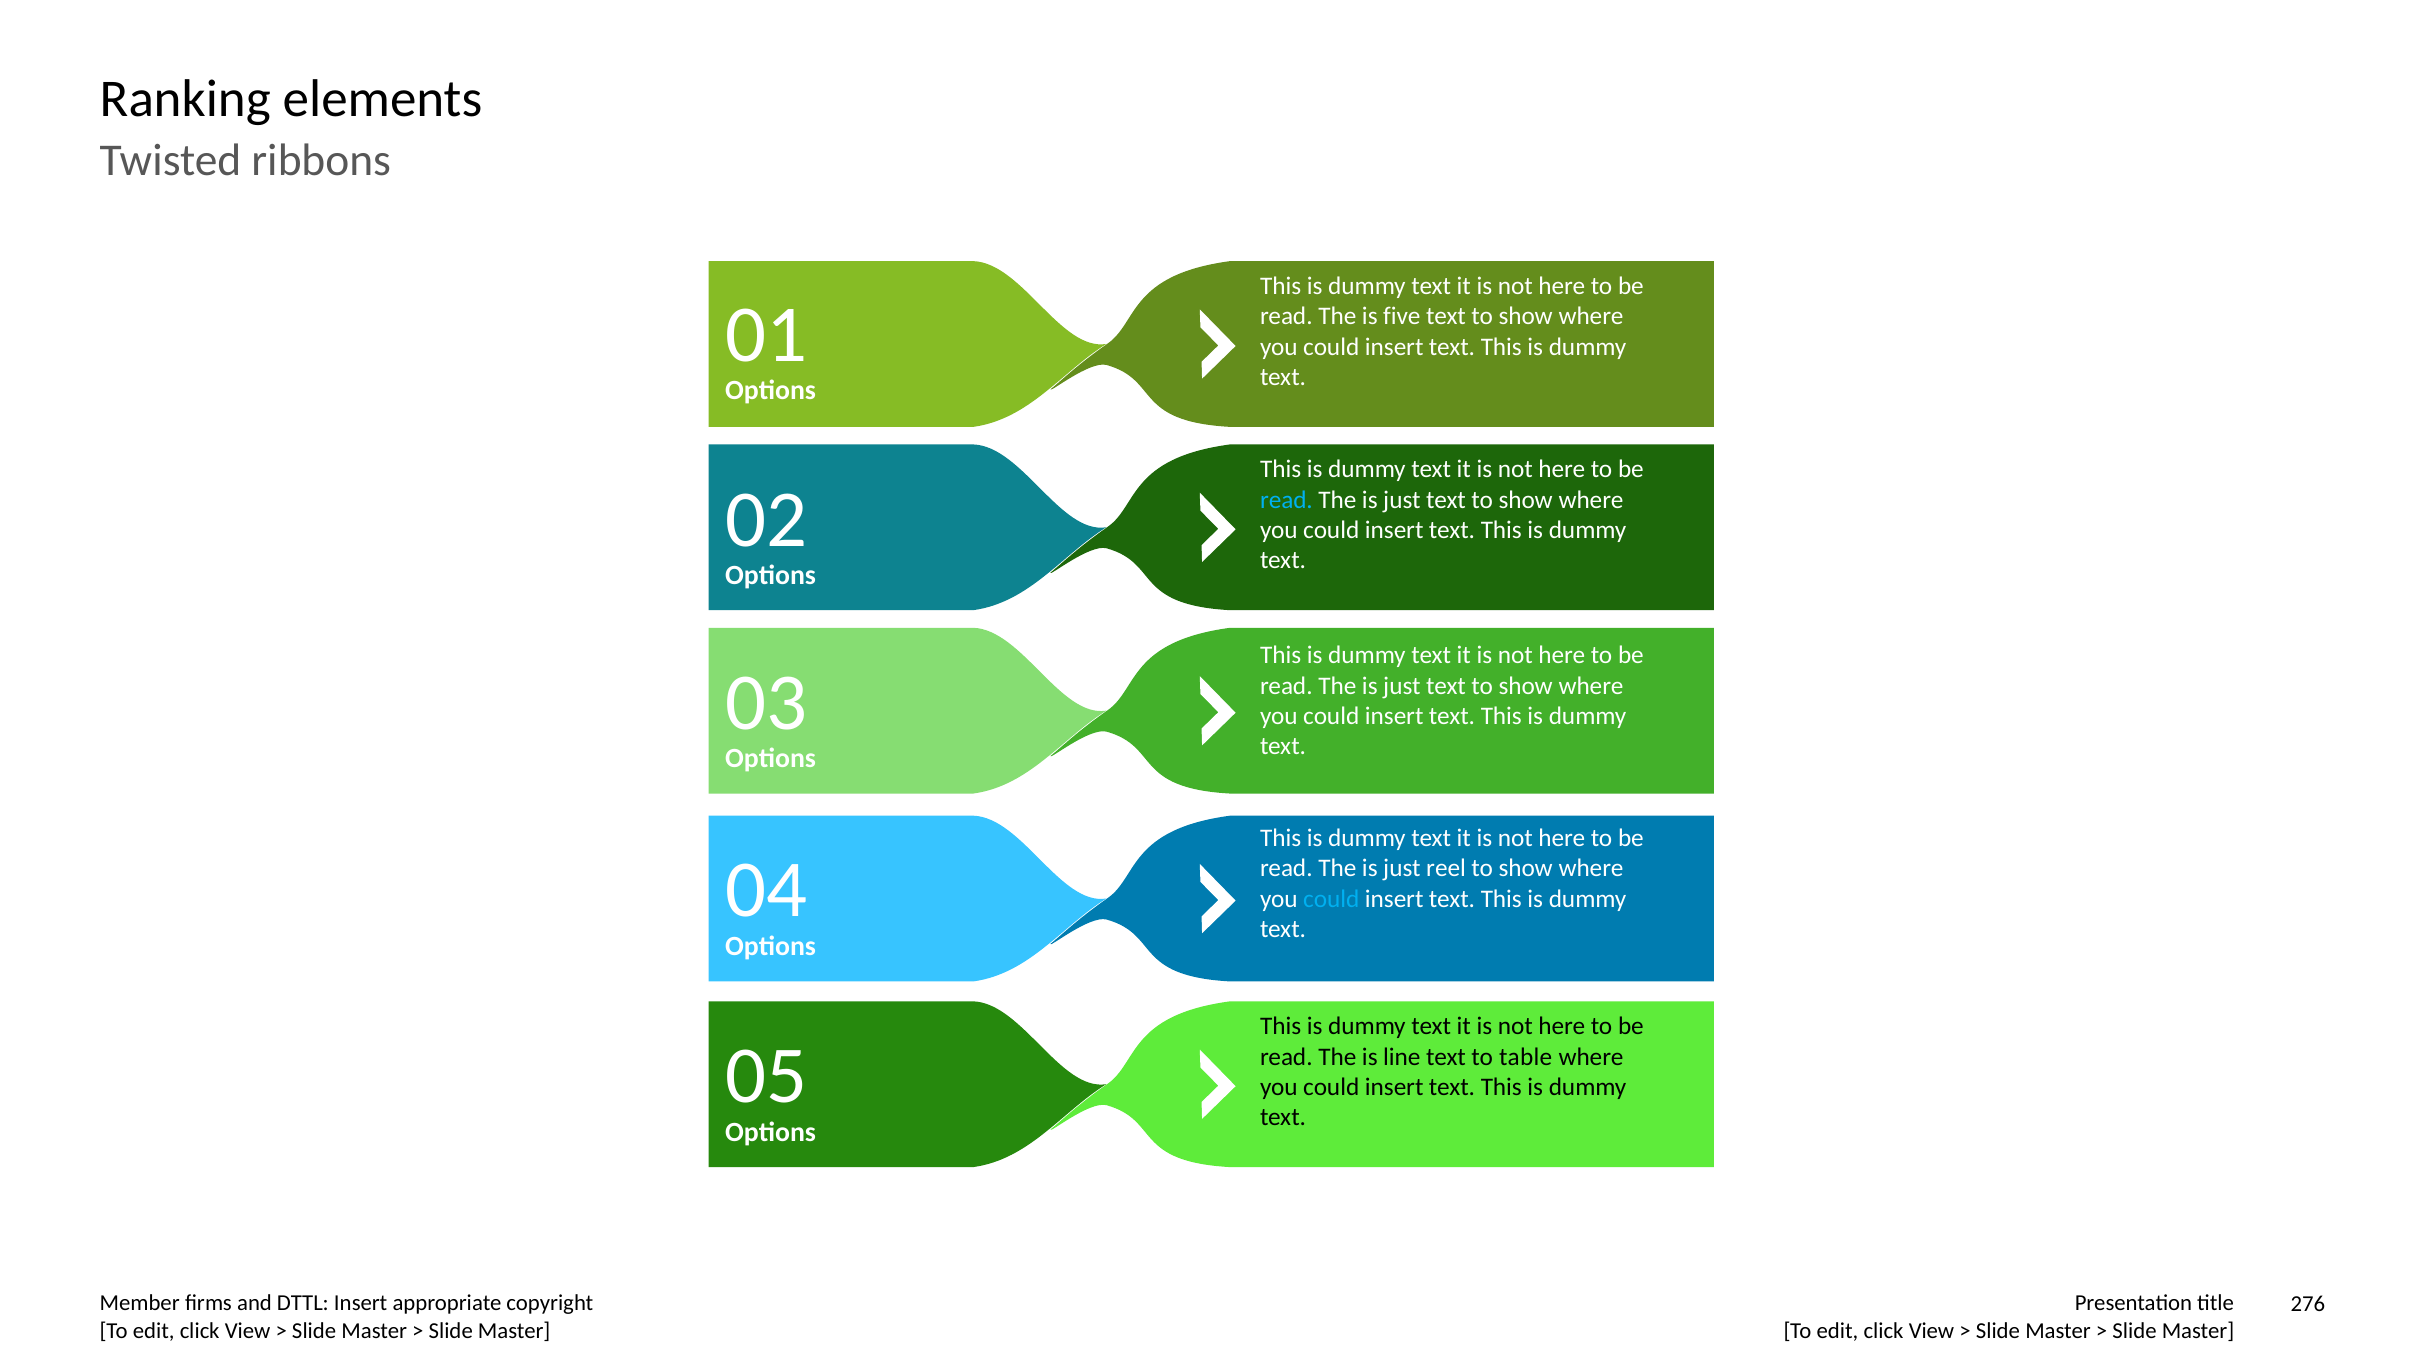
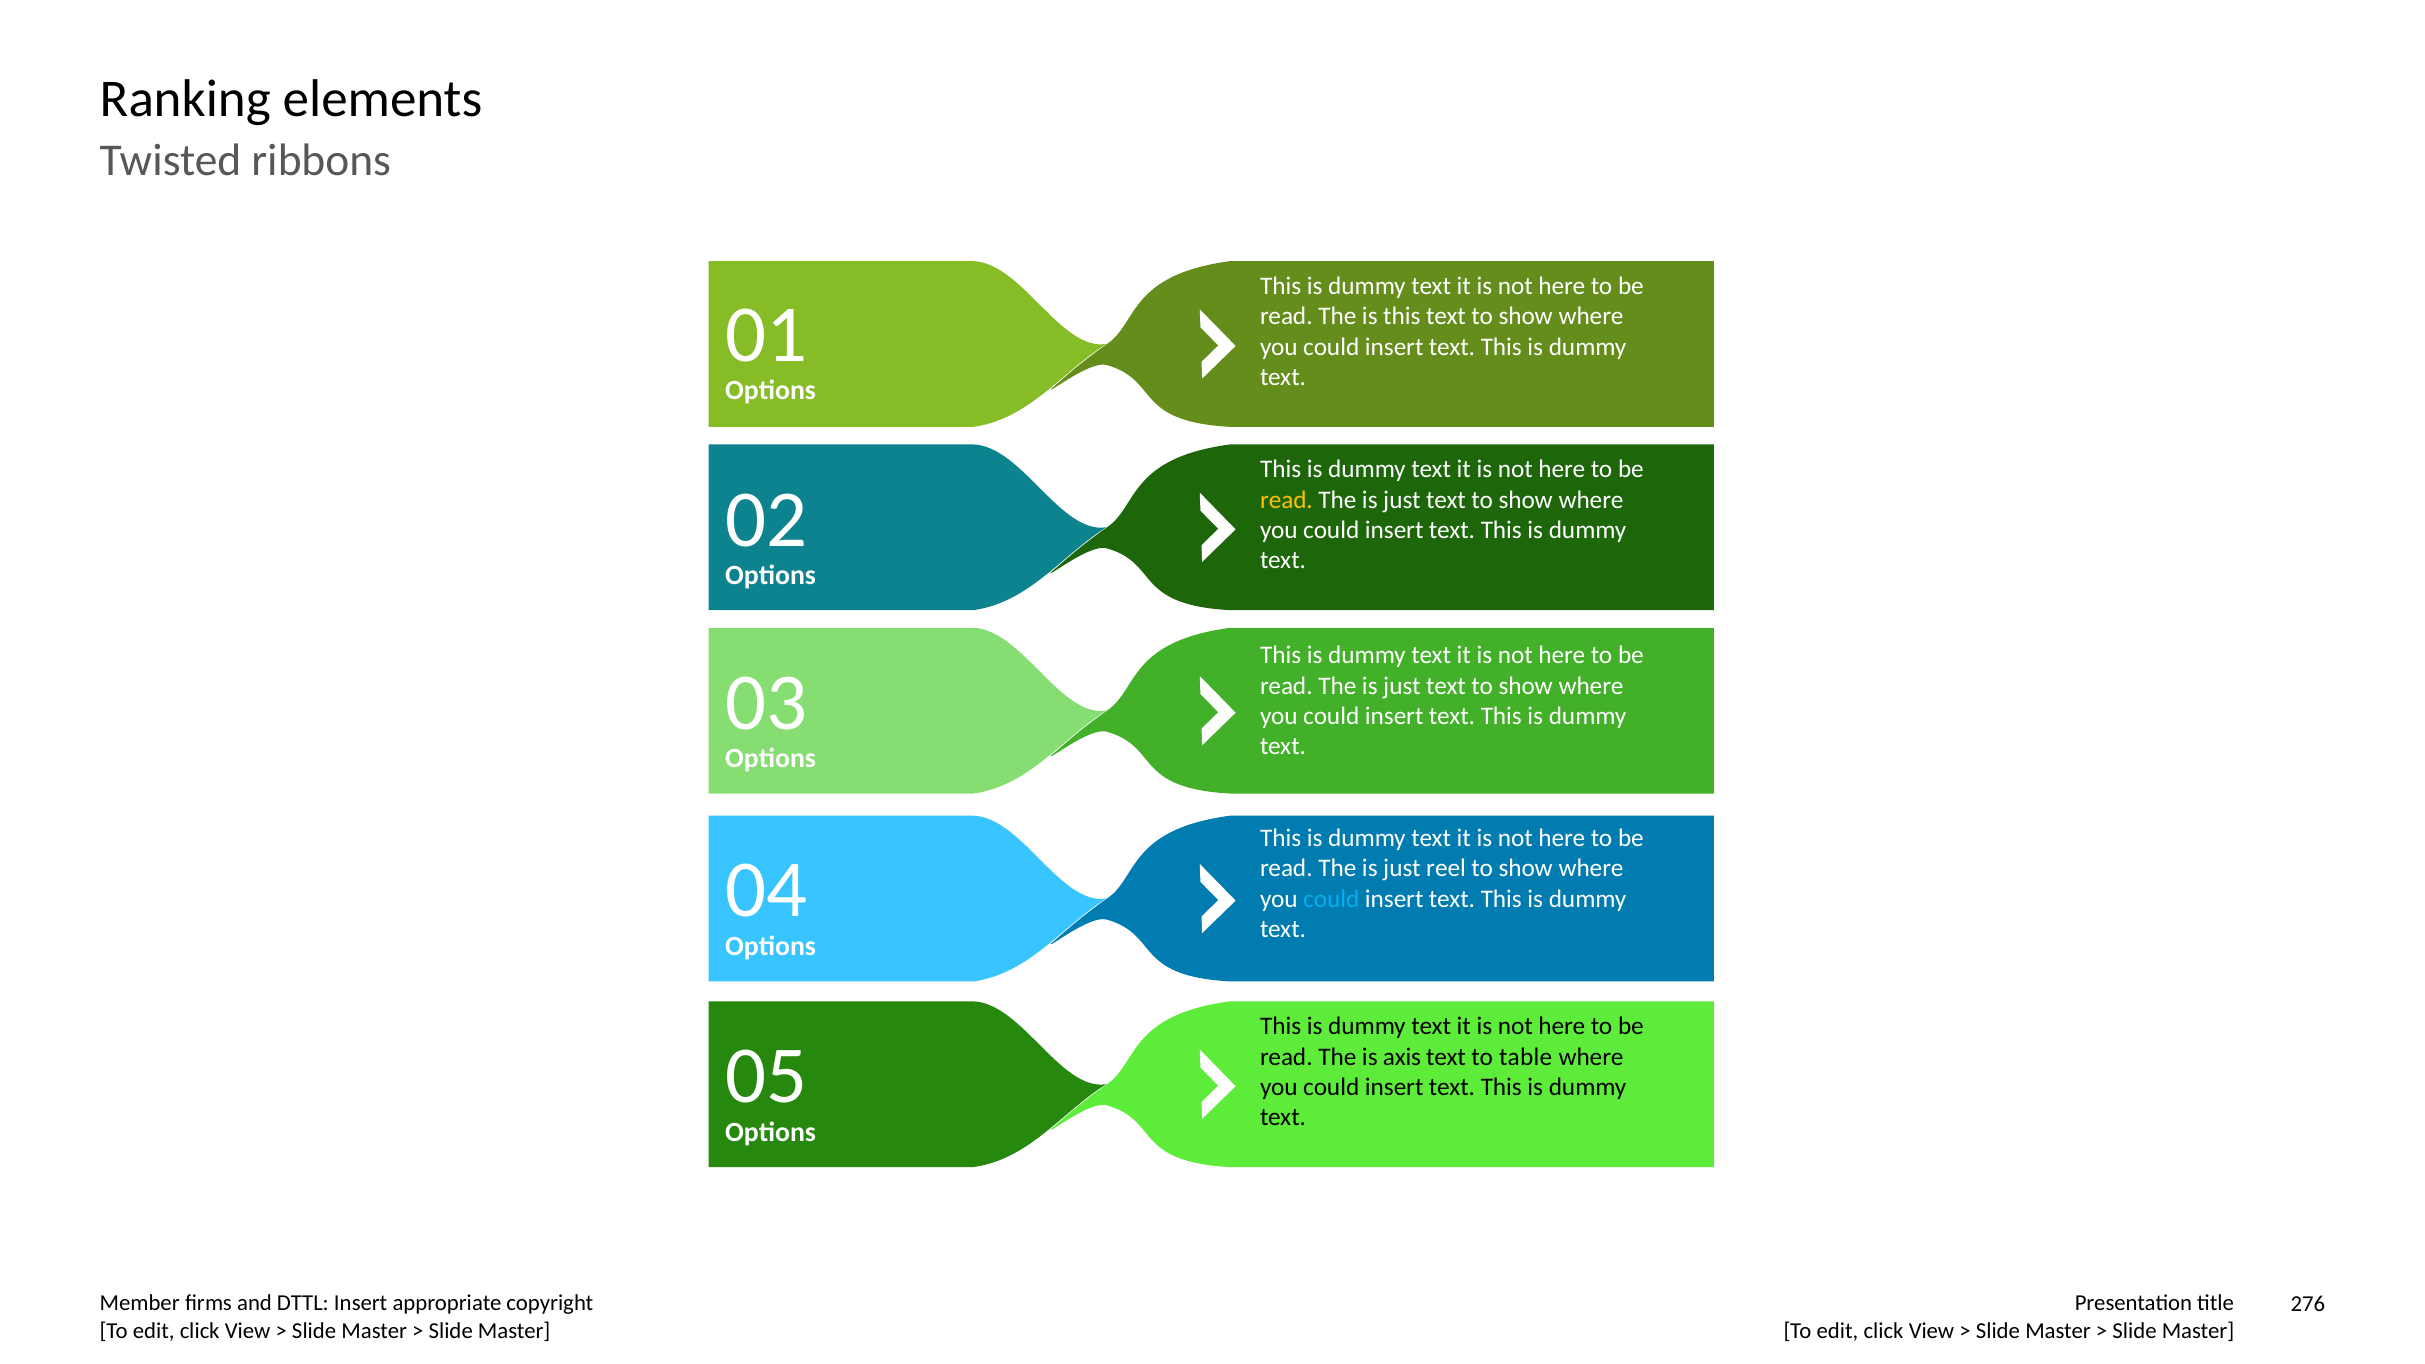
is five: five -> this (1402, 317)
read colour: light blue -> yellow (1286, 500)
line: line -> axis (1402, 1057)
